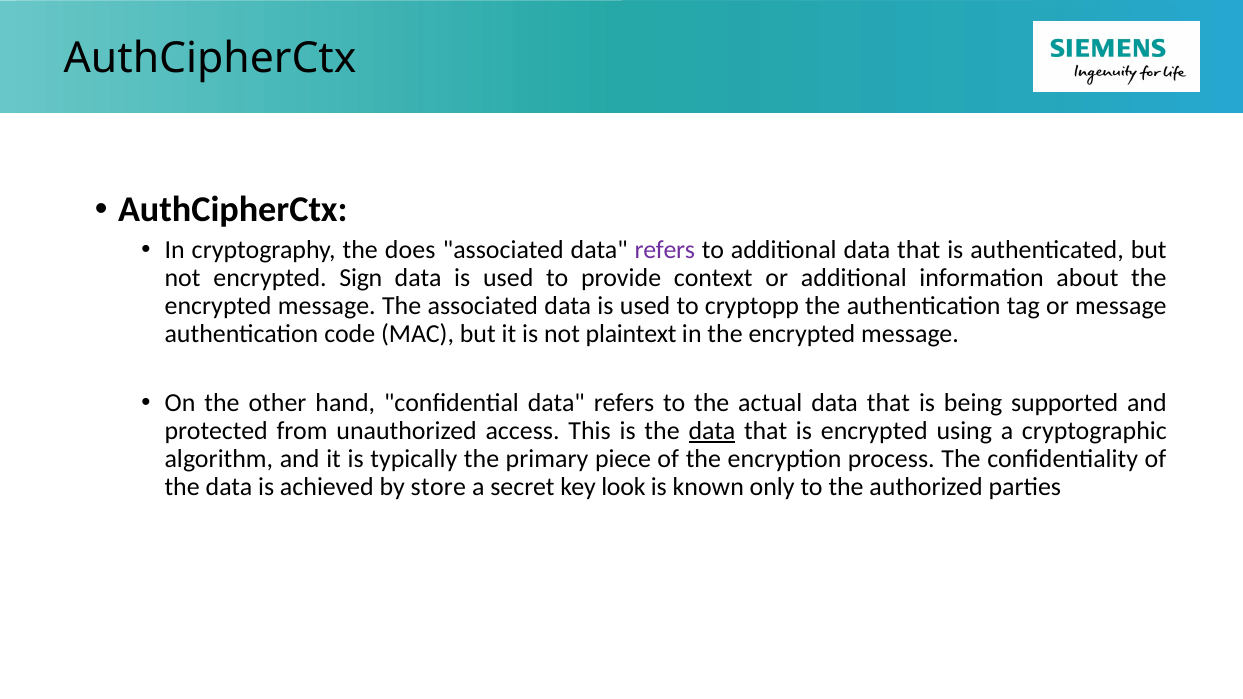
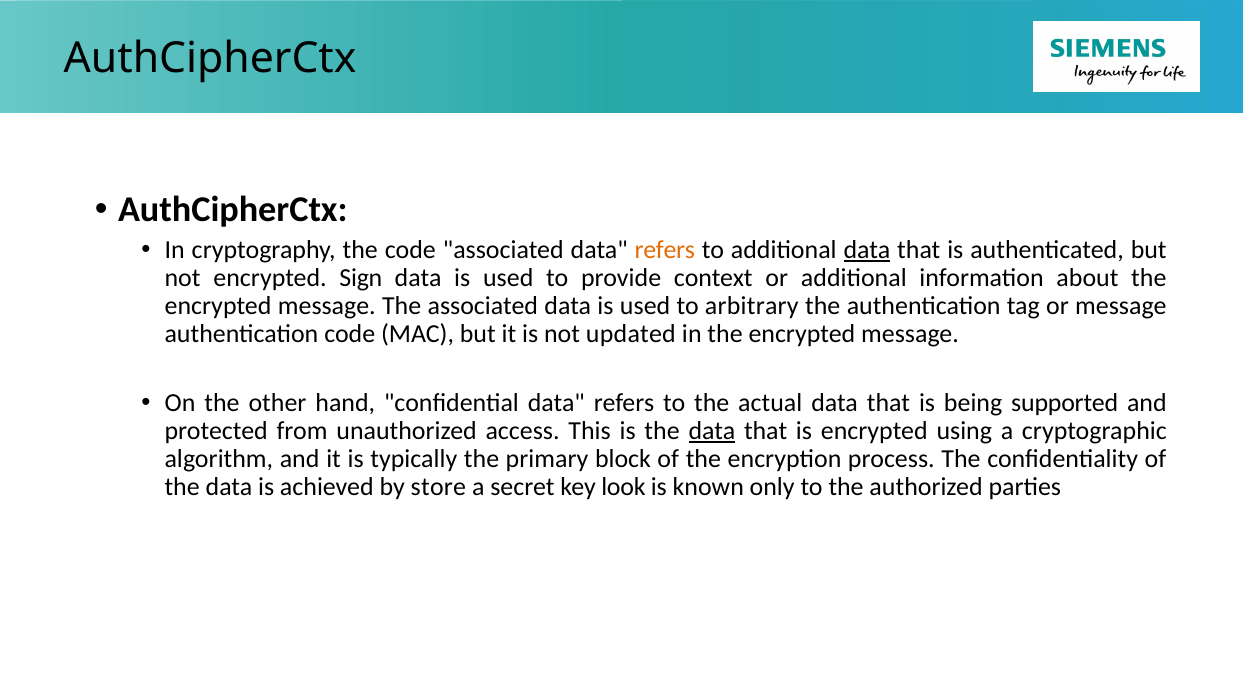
the does: does -> code (410, 250)
refers colour: purple -> orange (665, 250)
data underline: none -> present (867, 250)
cryptopp: cryptopp -> arbitrary (752, 306)
plaintext: plaintext -> updated (631, 334)
piece: piece -> block (623, 459)
